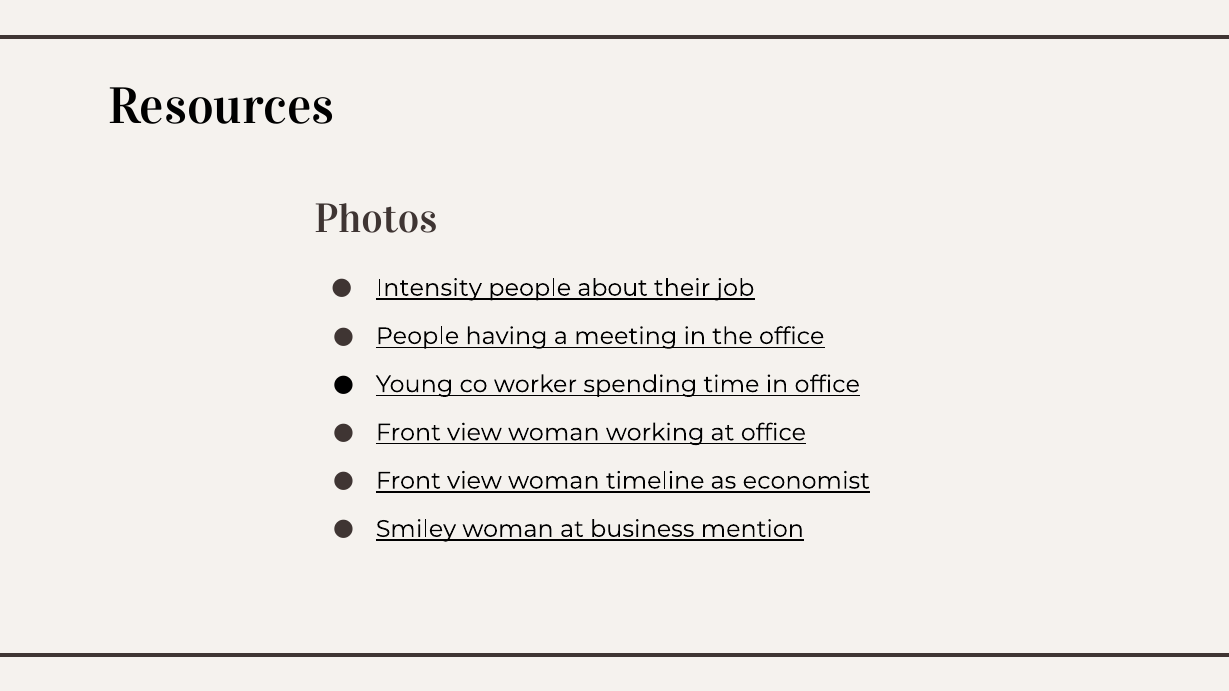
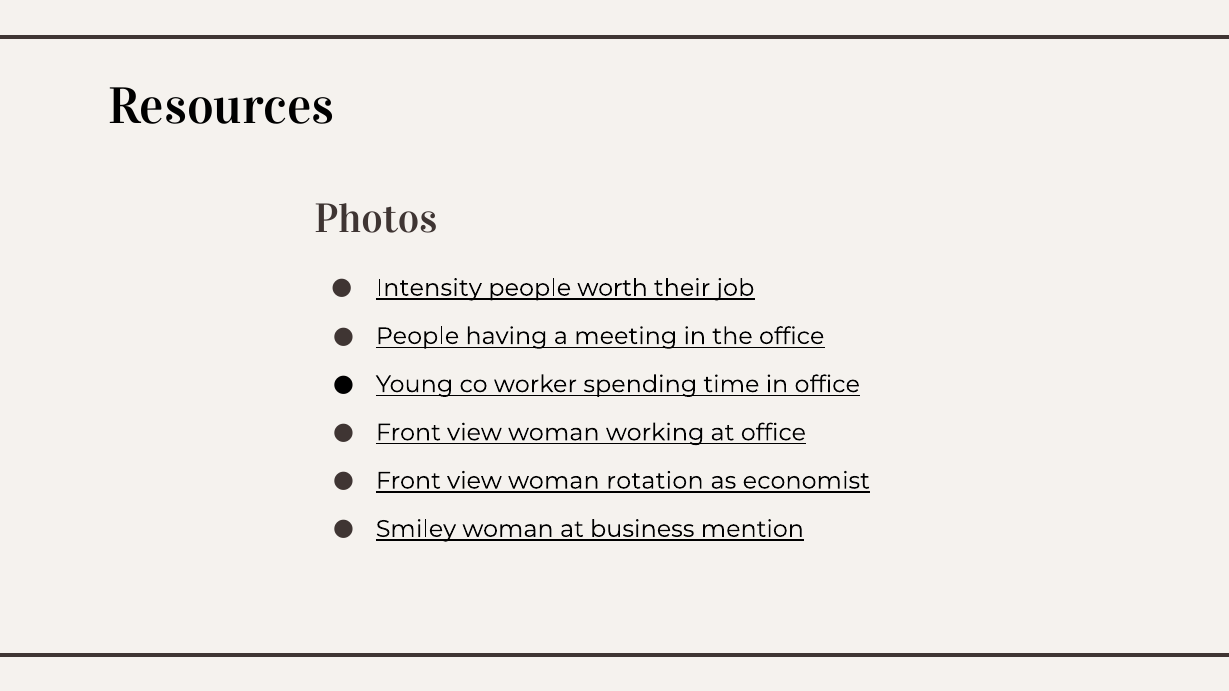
about: about -> worth (613, 288)
timeline: timeline -> rotation (655, 481)
